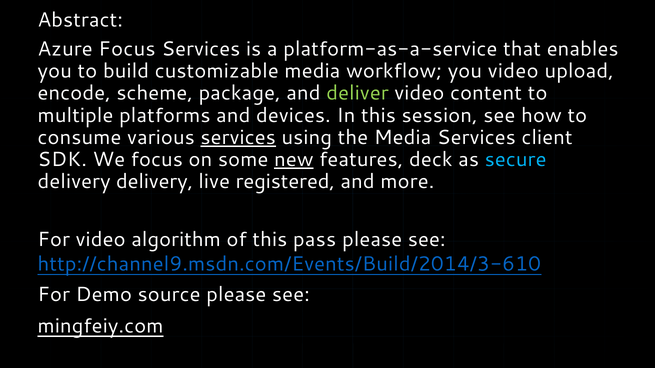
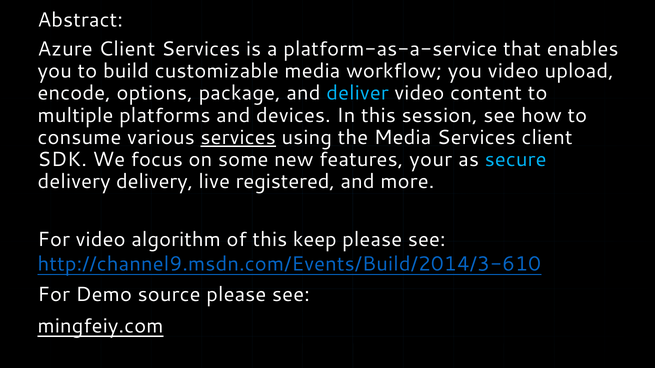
Azure Focus: Focus -> Client (127, 49)
scheme: scheme -> options (155, 93)
deliver colour: light green -> light blue (357, 93)
new underline: present -> none (294, 160)
deck: deck -> your (431, 160)
pass: pass -> keep (315, 240)
